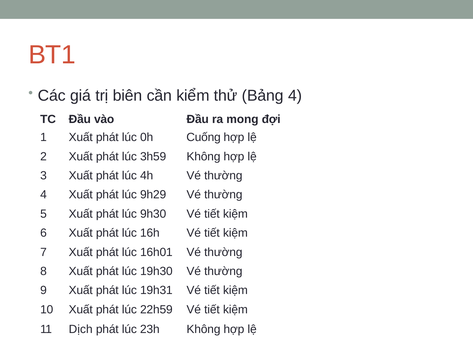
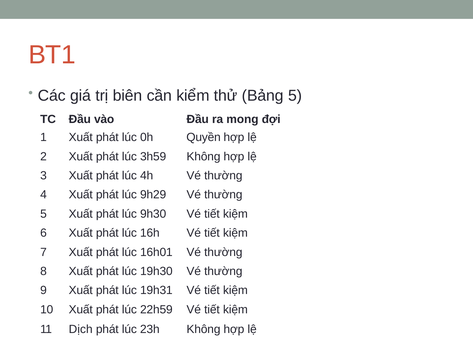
Bảng 4: 4 -> 5 (295, 96)
Cuống: Cuống -> Quyền (204, 138)
